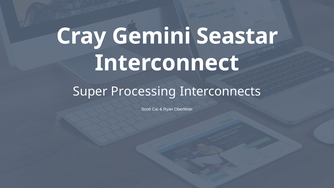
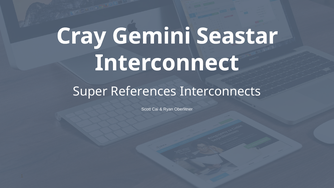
Processing: Processing -> References (144, 91)
